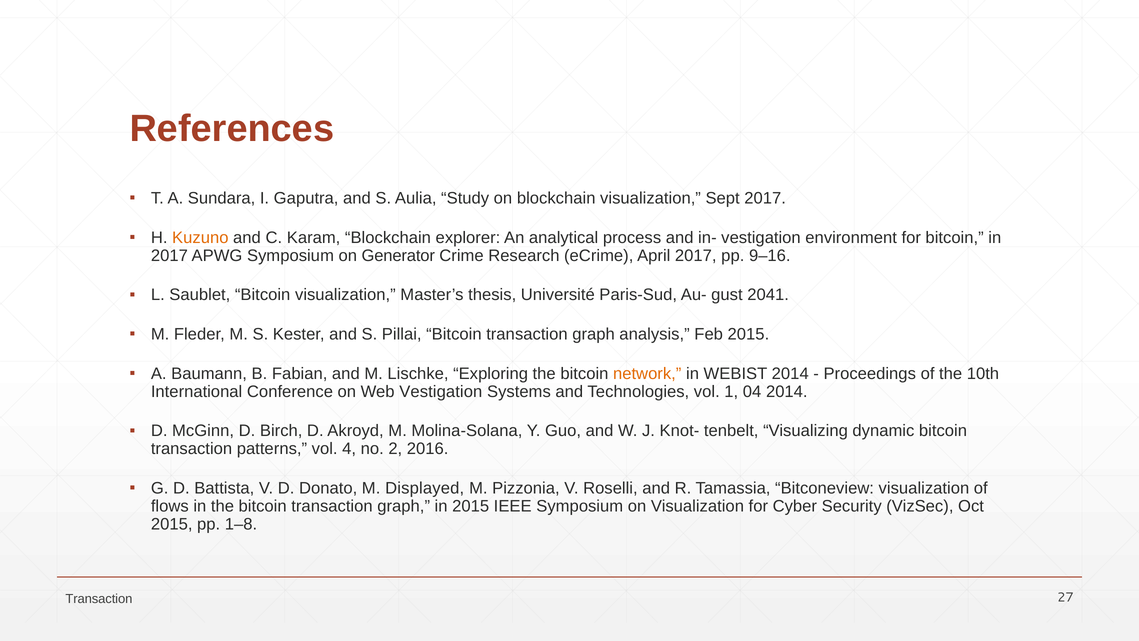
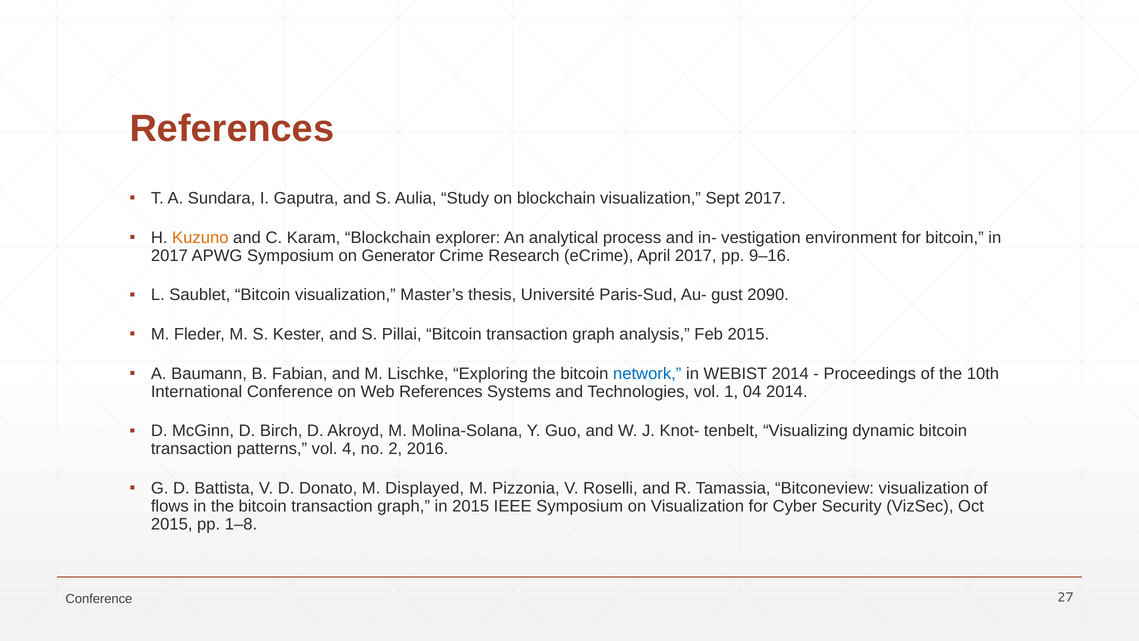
2041: 2041 -> 2090 (768, 295)
network colour: orange -> blue (647, 373)
Web Vestigation: Vestigation -> References (441, 391)
Transaction: Transaction -> Conference (99, 599)
